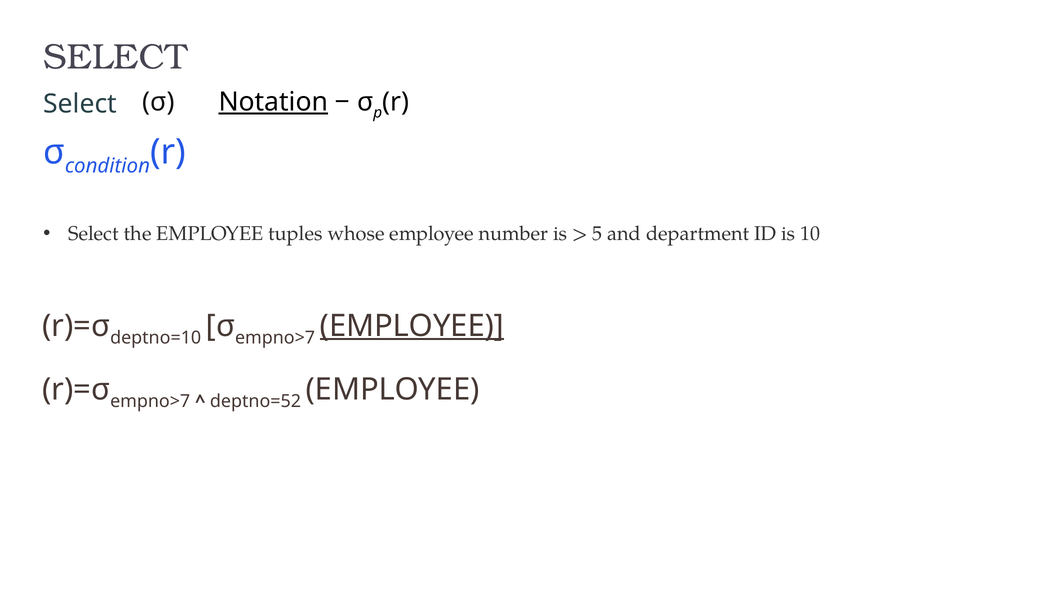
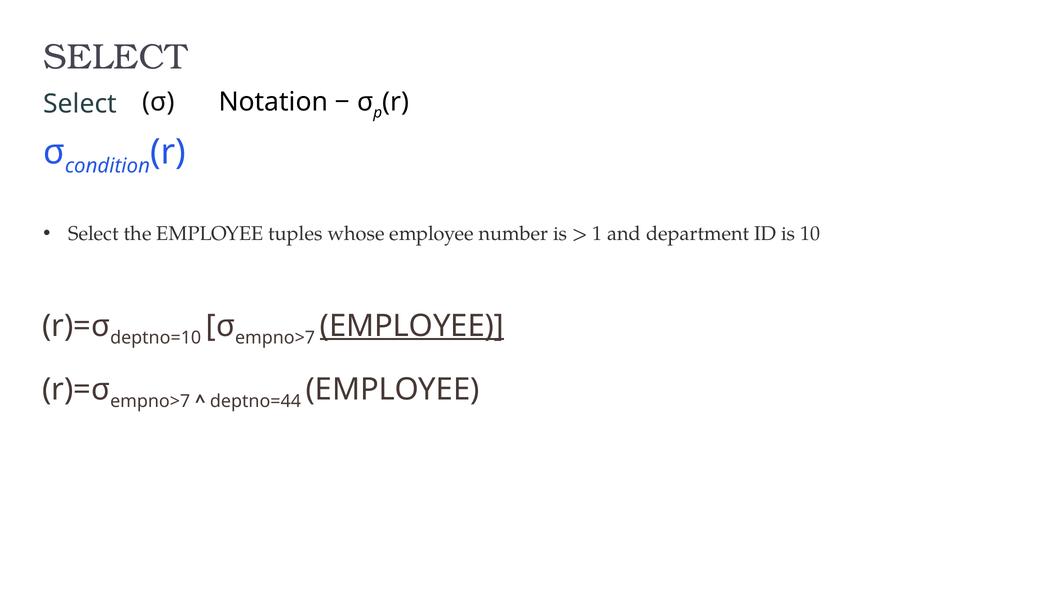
Notation underline: present -> none (273, 102)
5: 5 -> 1 (597, 234)
deptno=52: deptno=52 -> deptno=44 (256, 401)
